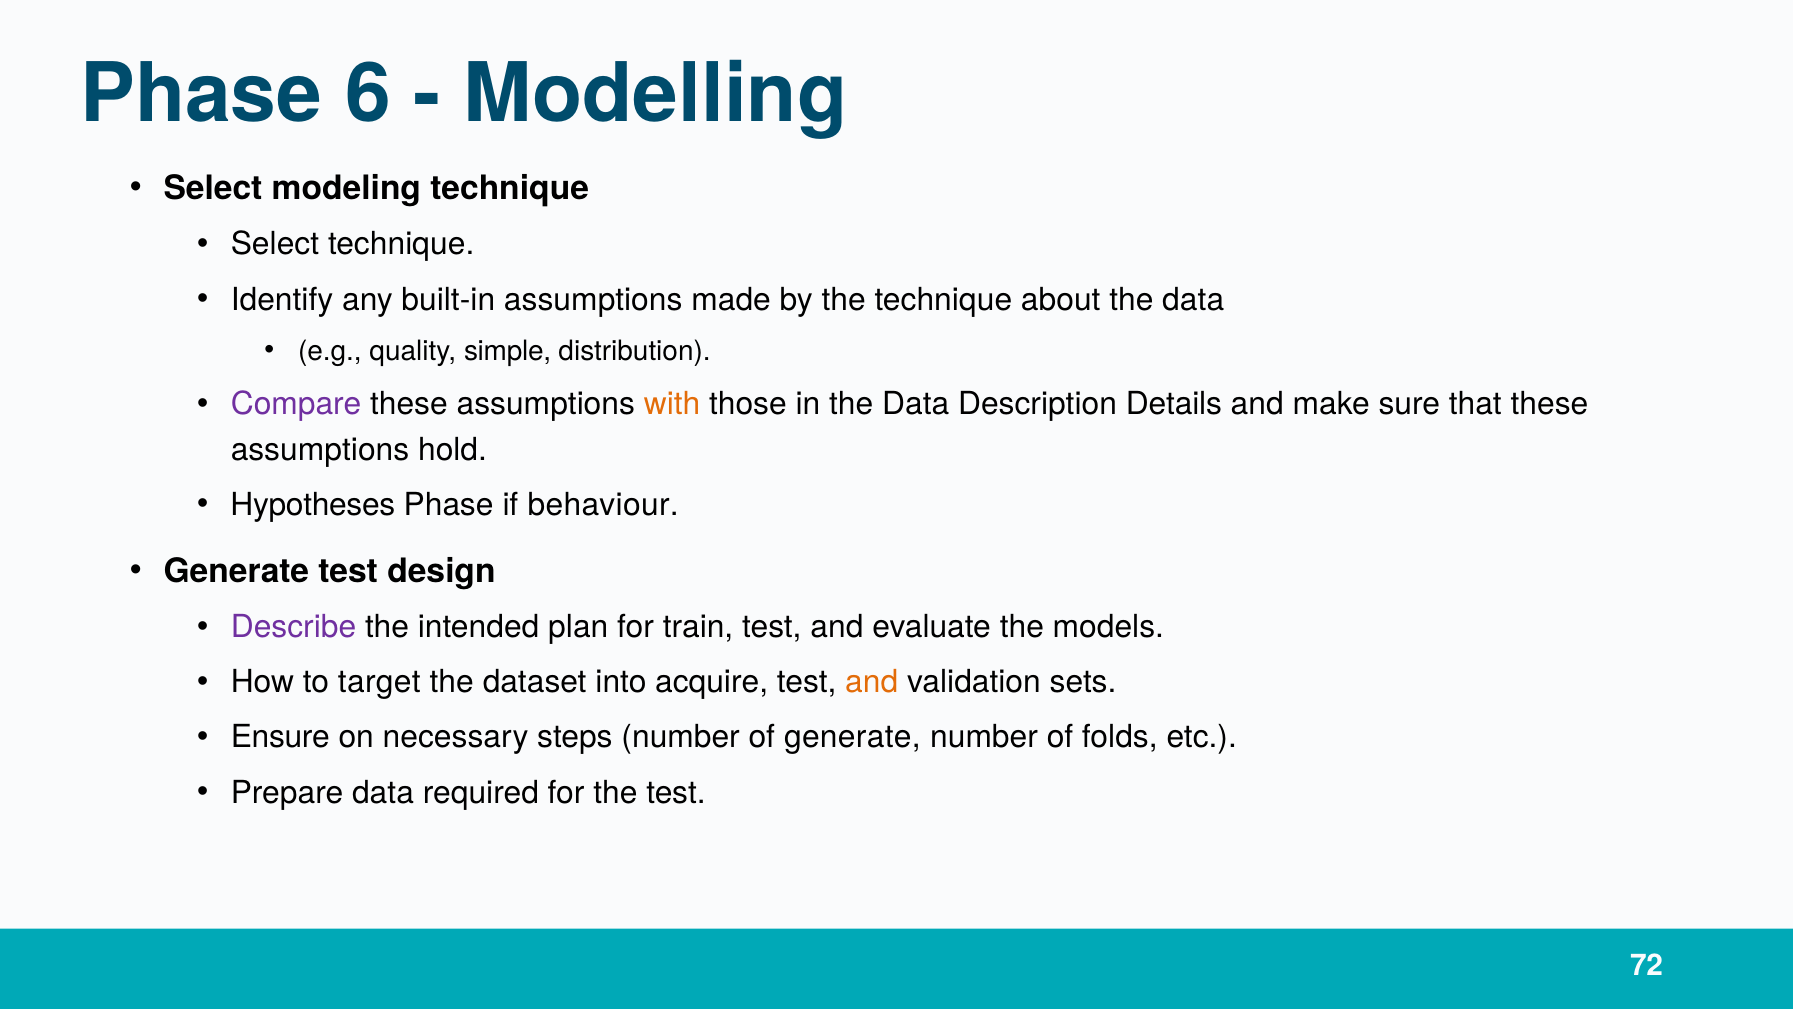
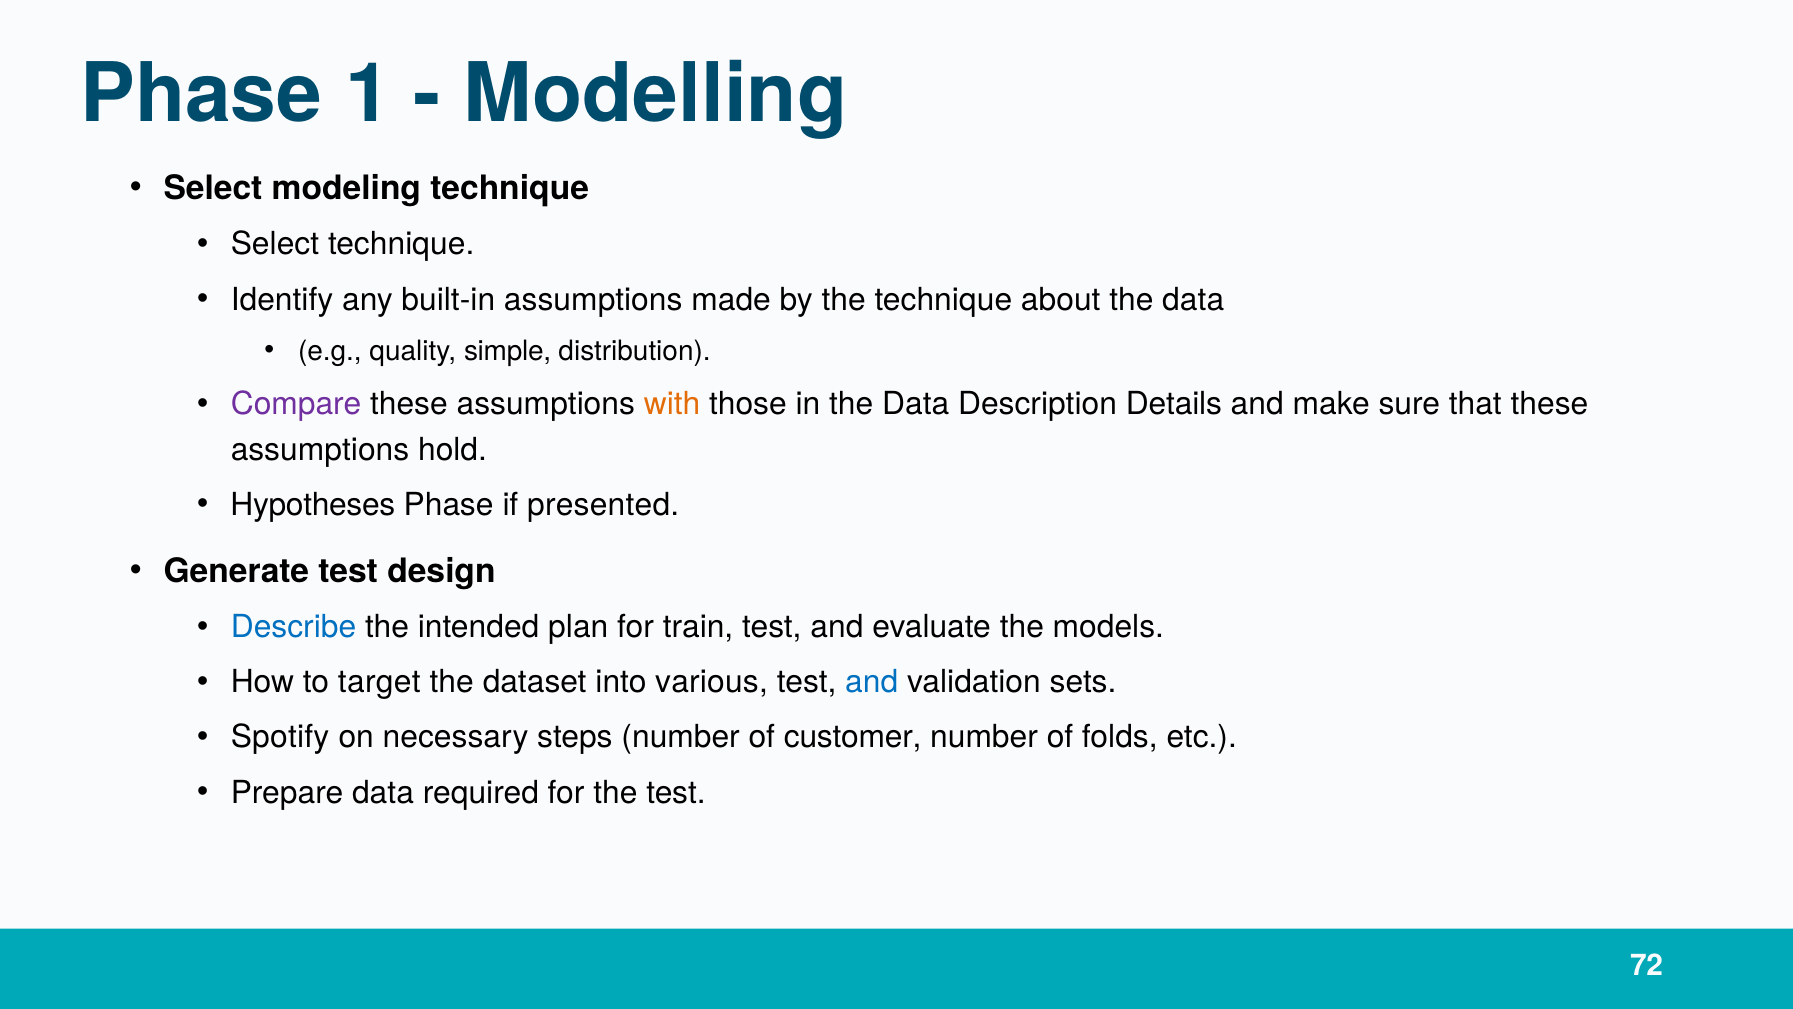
6: 6 -> 1 (368, 94)
behaviour: behaviour -> presented (603, 505)
Describe colour: purple -> blue (294, 627)
acquire: acquire -> various (712, 682)
and colour: orange -> blue (872, 682)
Ensure: Ensure -> Spotify (280, 737)
of generate: generate -> customer (853, 737)
